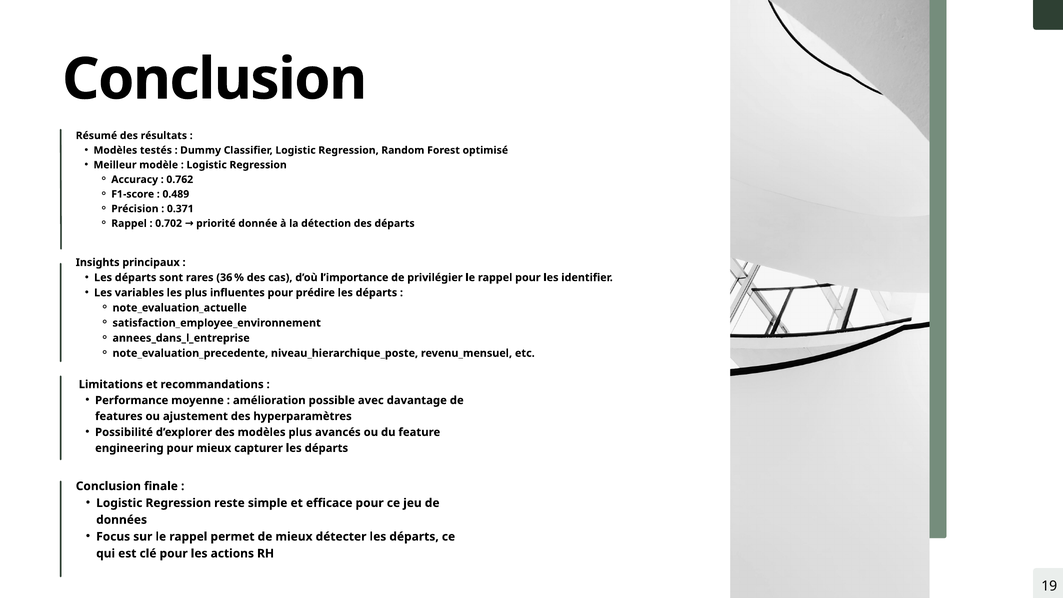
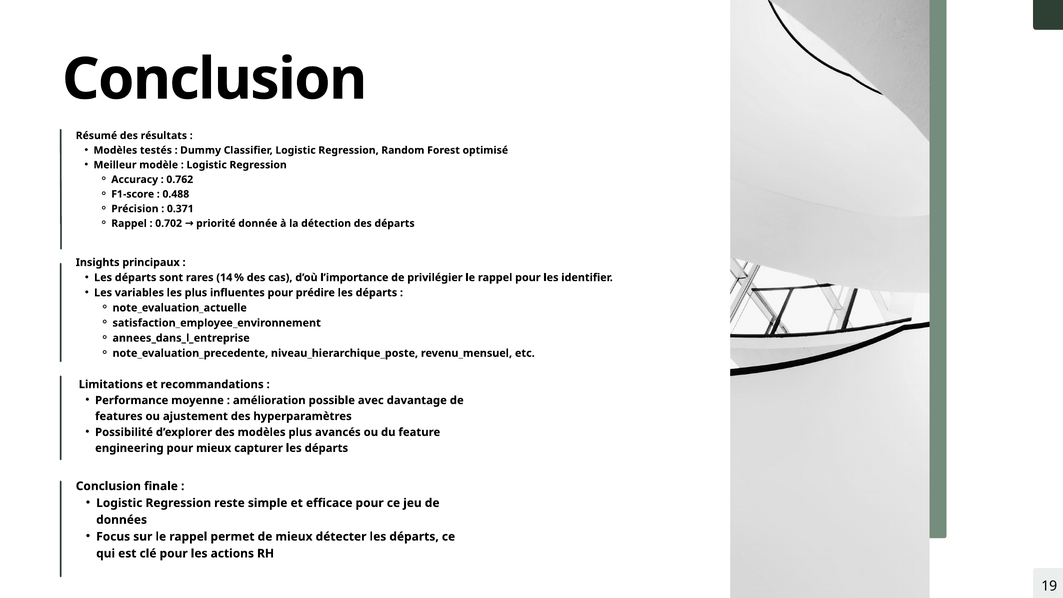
0.489: 0.489 -> 0.488 (176, 194)
36: 36 -> 14 (224, 278)
